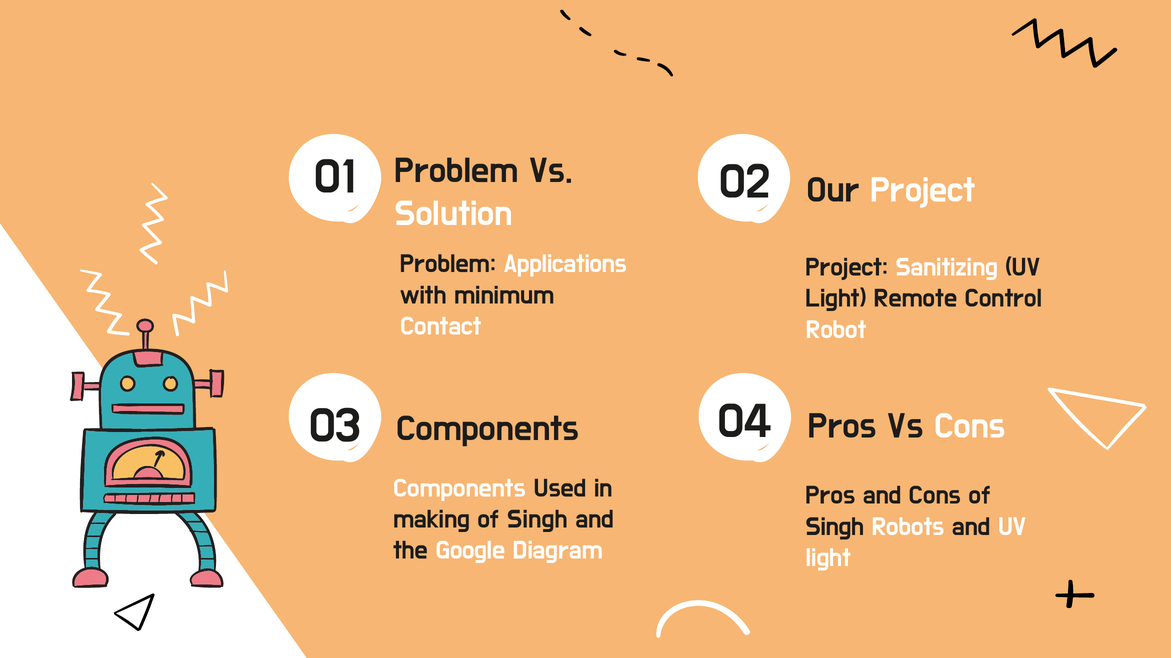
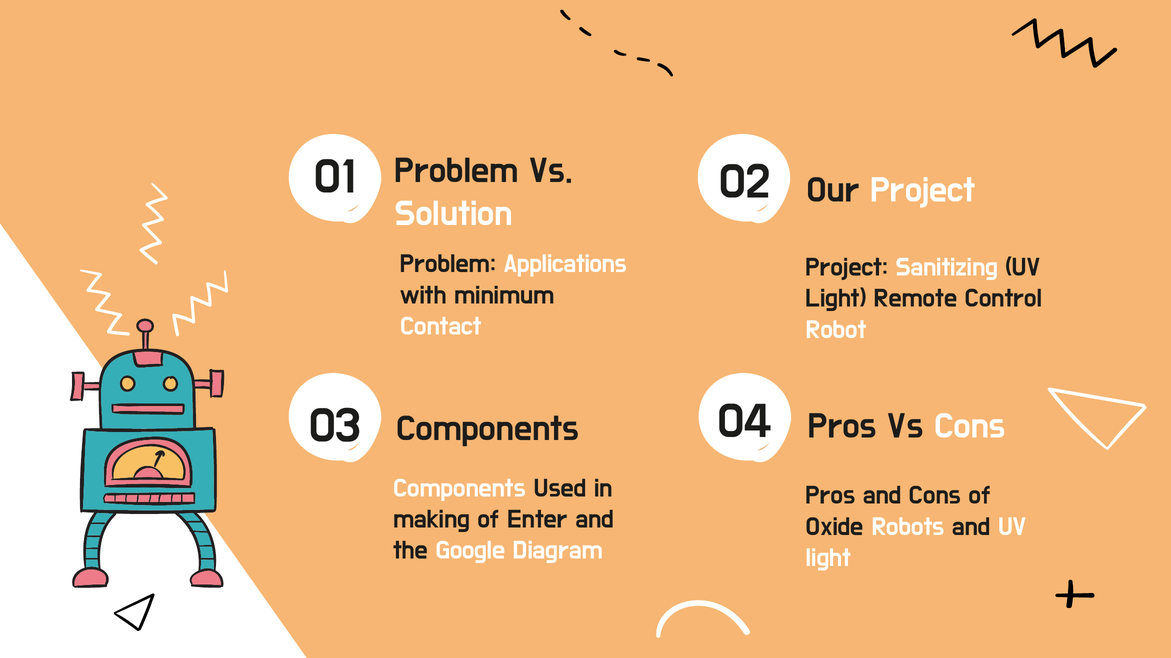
making of Singh: Singh -> Enter (538, 520)
Singh: Singh -> Oxide (835, 527)
